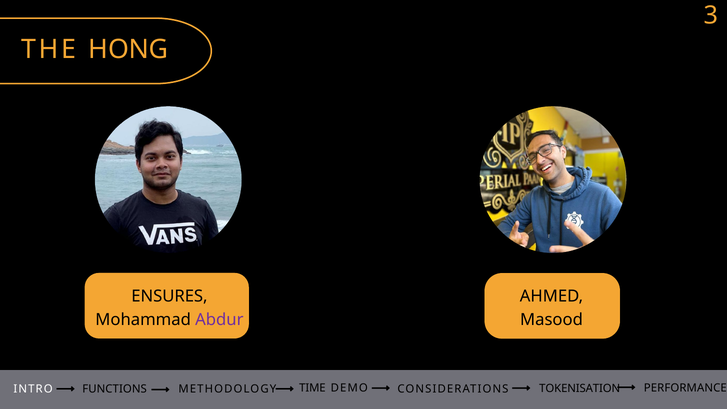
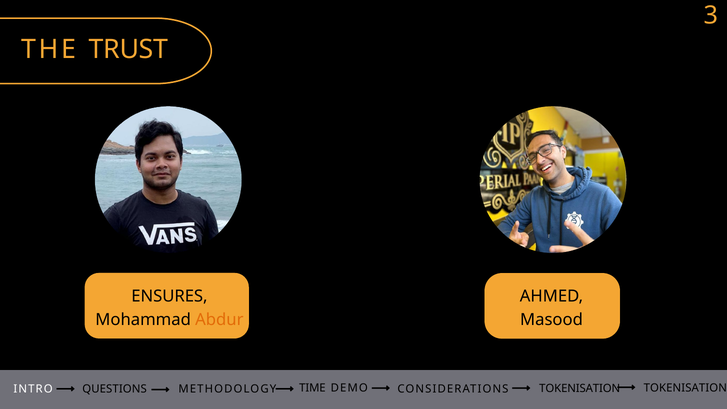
HONG: HONG -> TRUST (128, 49)
Abdur colour: purple -> orange (219, 320)
FUNCTIONS: FUNCTIONS -> QUESTIONS (115, 389)
CONSIDERATIONS PERFORMANCE: PERFORMANCE -> TOKENISATION (685, 388)
